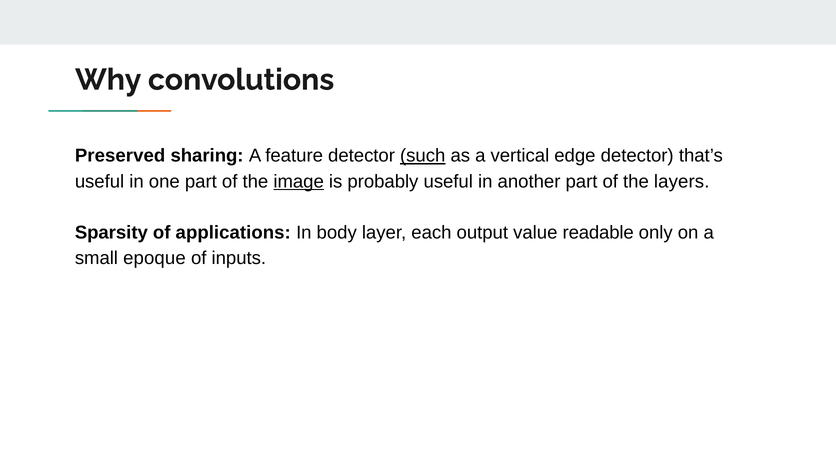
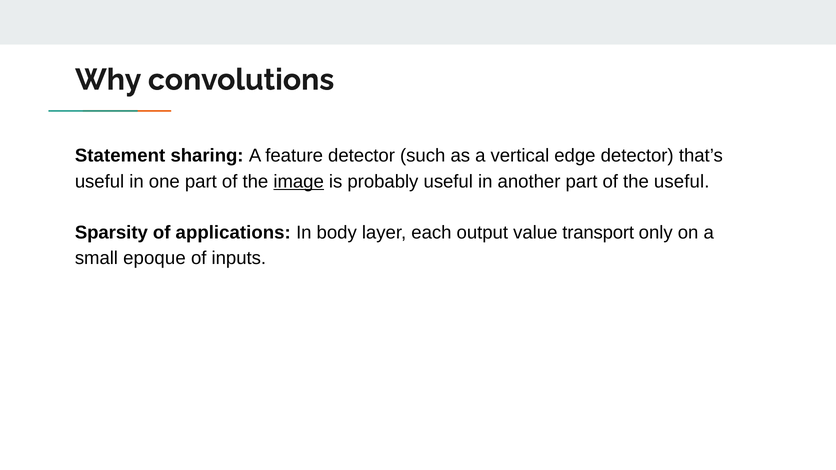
Preserved: Preserved -> Statement (120, 156)
such underline: present -> none (423, 156)
the layers: layers -> useful (682, 181)
readable: readable -> transport (598, 233)
